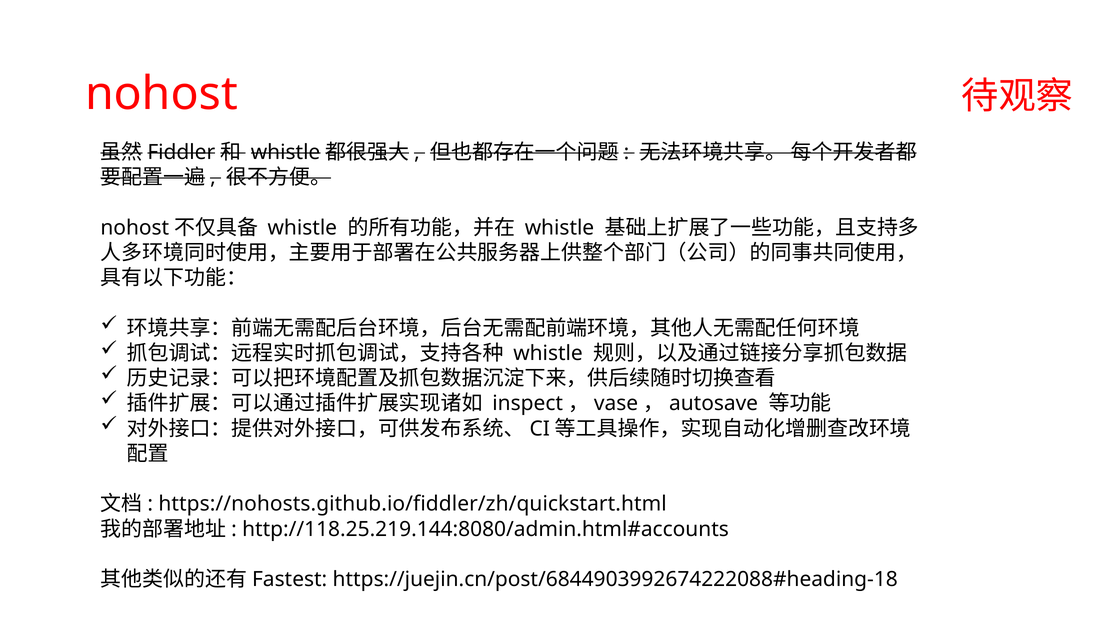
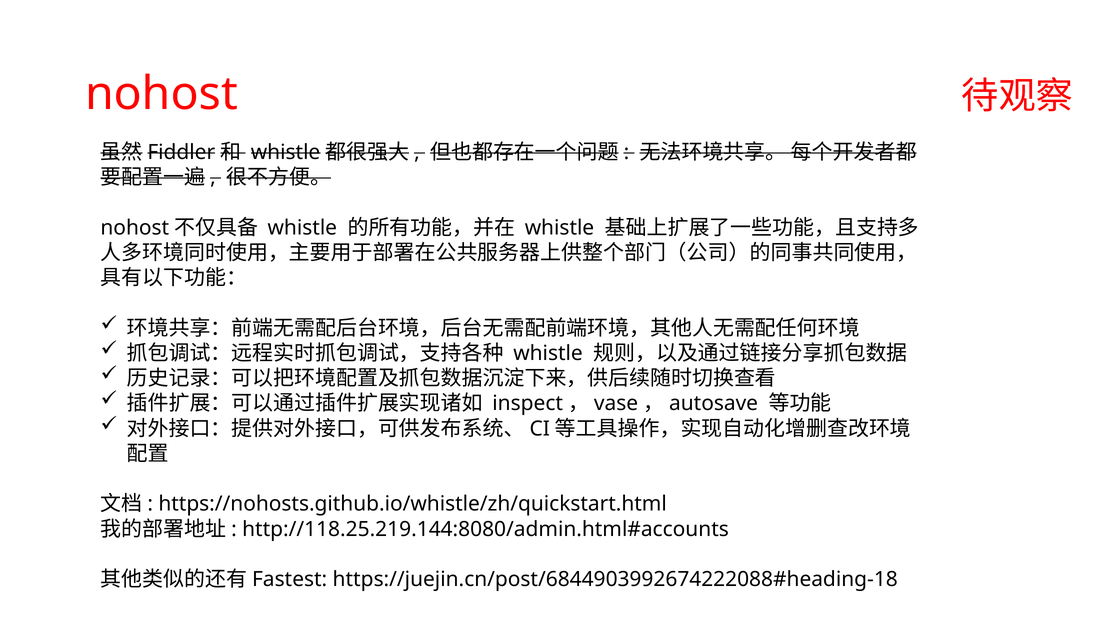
https://nohosts.github.io/fiddler/zh/quickstart.html: https://nohosts.github.io/fiddler/zh/quickstart.html -> https://nohosts.github.io/whistle/zh/quickstart.html (413, 504)
